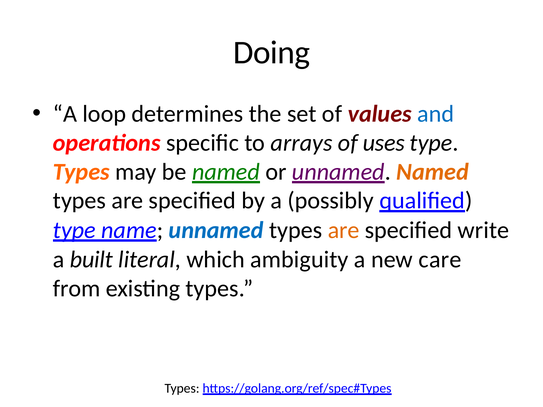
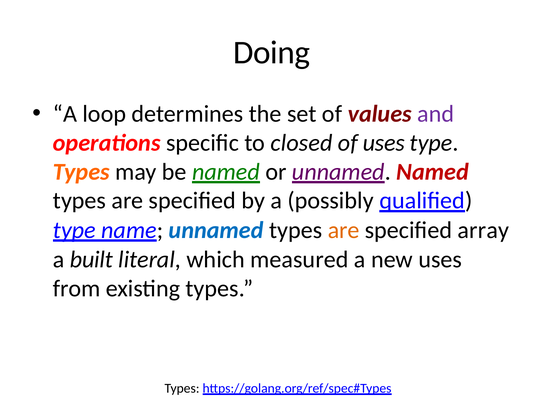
and colour: blue -> purple (436, 114)
arrays: arrays -> closed (301, 143)
Named colour: orange -> red (432, 172)
write: write -> array (483, 230)
ambiguity: ambiguity -> measured (299, 260)
new care: care -> uses (440, 260)
